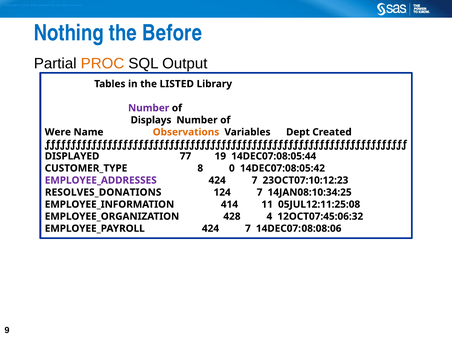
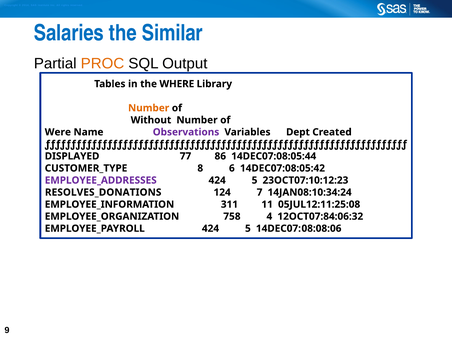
Nothing: Nothing -> Salaries (69, 33)
Before: Before -> Similar (172, 33)
LISTED: LISTED -> WHERE (177, 84)
Number colour: purple -> orange (149, 108)
Displays: Displays -> Without (151, 120)
Observations colour: orange -> purple (186, 132)
19: 19 -> 86 (220, 156)
0: 0 -> 6 (232, 168)
7: 7 -> 5 (255, 180)
14JAN08:10:34:25: 14JAN08:10:34:25 -> 14JAN08:10:34:24 (310, 192)
414: 414 -> 311 (229, 204)
428: 428 -> 758 (232, 216)
12OCT07:45:06:32: 12OCT07:45:06:32 -> 12OCT07:84:06:32 (320, 216)
EMPLOYEE_PAYROLL 424 7: 7 -> 5 (248, 228)
